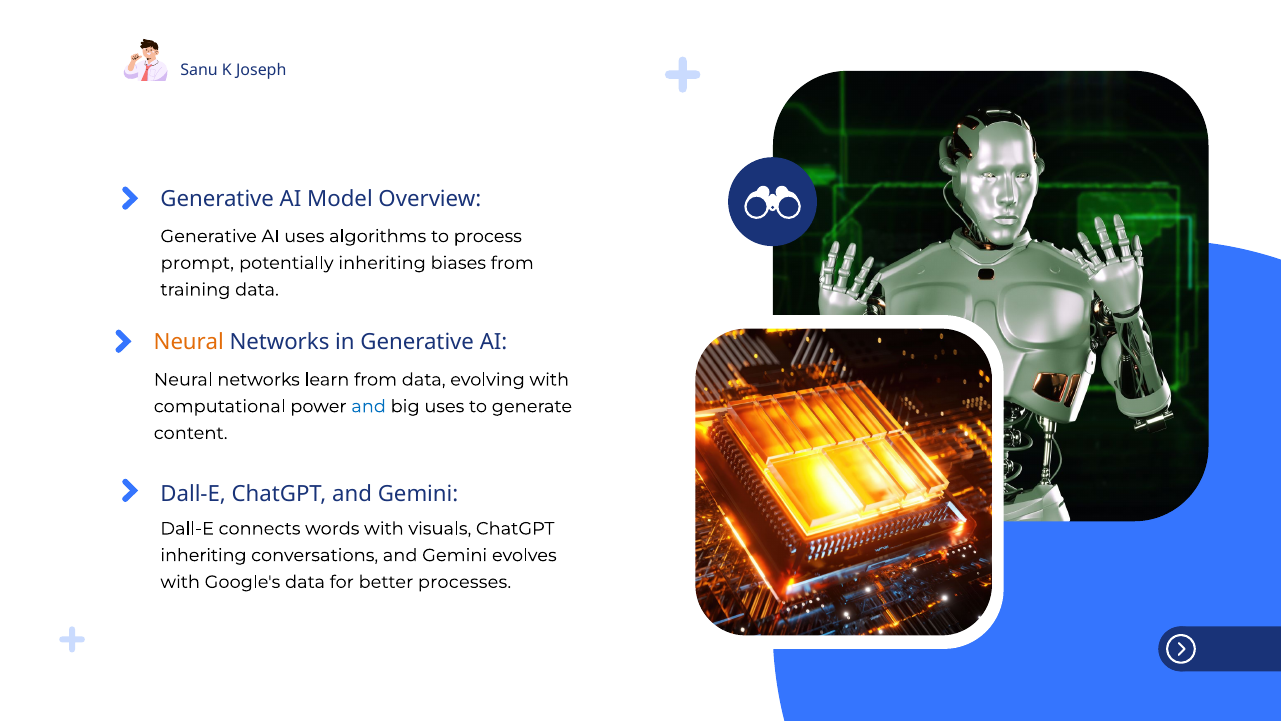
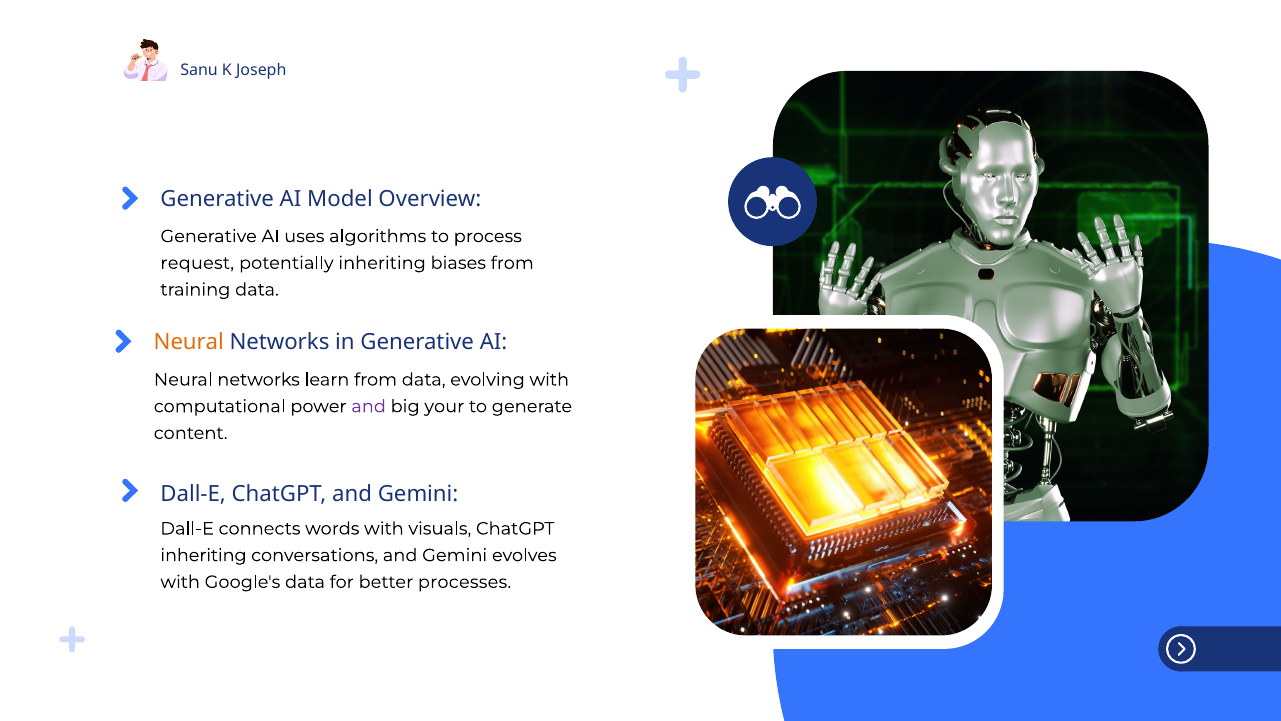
prompt: prompt -> request (197, 263)
and colour: blue -> purple (369, 406)
big uses: uses -> your (444, 406)
